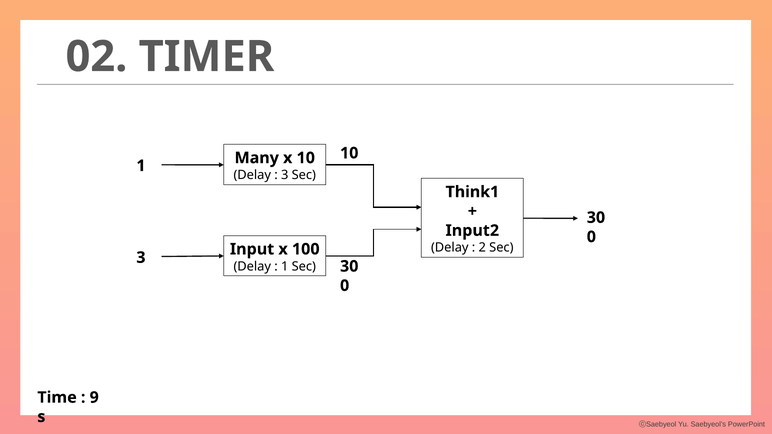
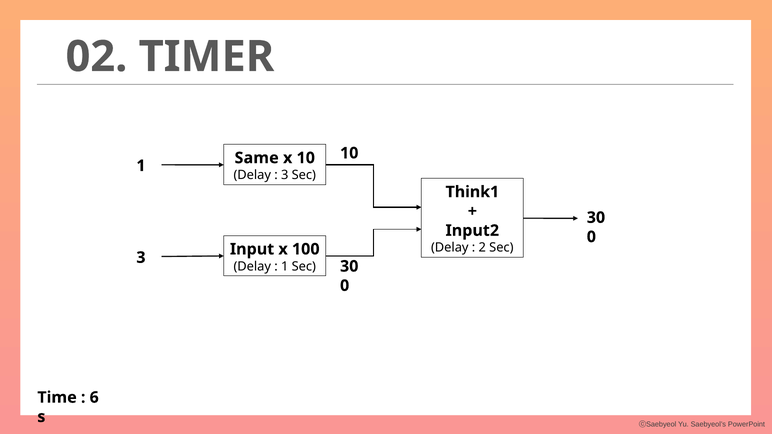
Many: Many -> Same (257, 158)
9: 9 -> 6 (94, 398)
